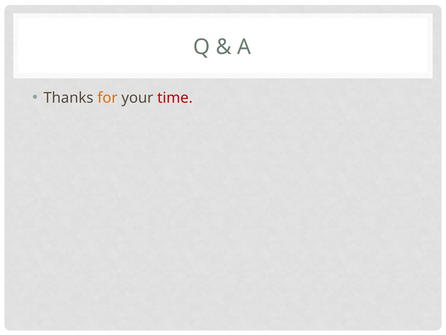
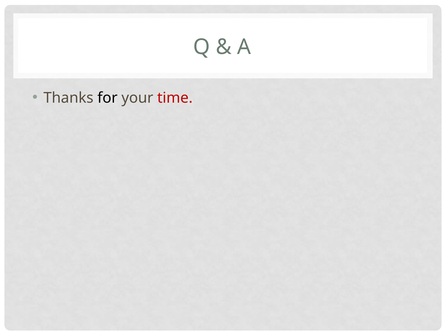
for colour: orange -> black (107, 98)
